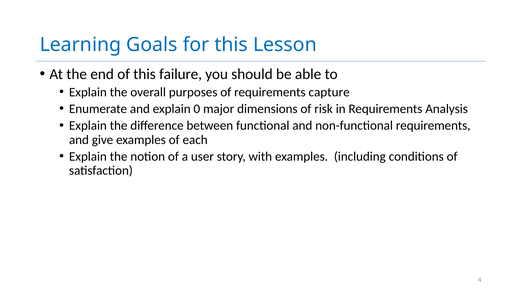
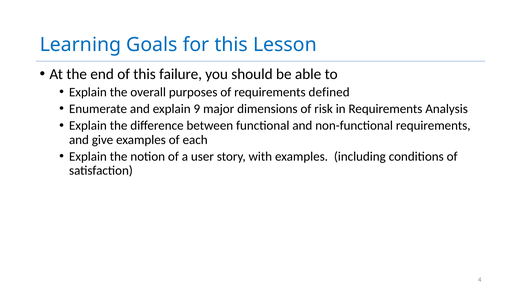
capture: capture -> defined (329, 92)
0: 0 -> 9 (197, 109)
